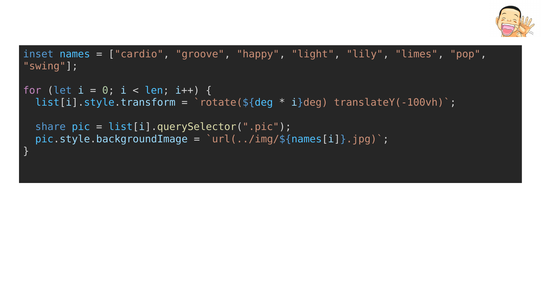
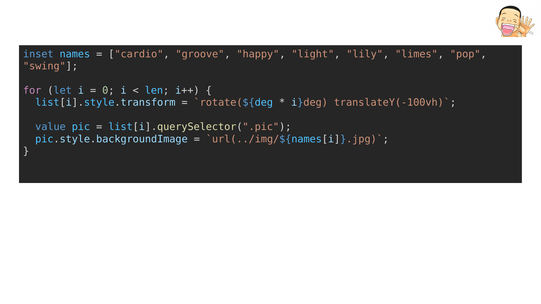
share: share -> value (50, 127)
